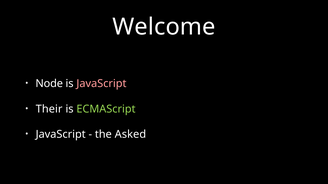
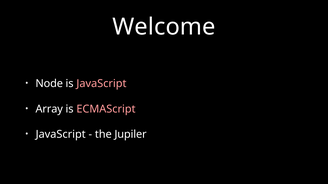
Their: Their -> Array (49, 109)
ECMAScript colour: light green -> pink (106, 109)
Asked: Asked -> Jupiler (131, 135)
